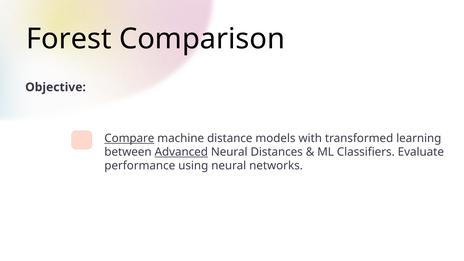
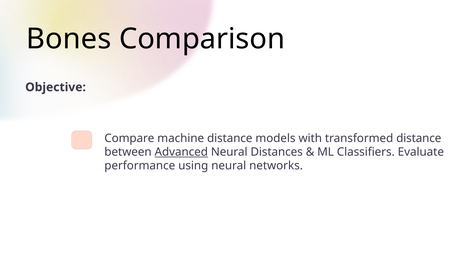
Forest: Forest -> Bones (69, 39)
Compare underline: present -> none (129, 138)
transformed learning: learning -> distance (419, 138)
